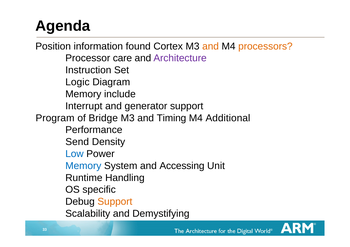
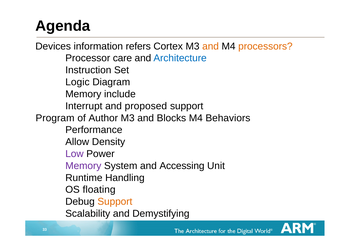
Position: Position -> Devices (53, 46)
found: found -> refers (138, 46)
Architecture colour: purple -> blue (180, 58)
generator: generator -> proposed (146, 106)
Bridge: Bridge -> Author (103, 118)
Timing: Timing -> Blocks (171, 118)
Additional: Additional -> Behaviors (228, 118)
Send: Send -> Allow (77, 142)
Low colour: blue -> purple (74, 154)
Memory colour: blue -> purple (83, 166)
specific: specific -> floating (99, 190)
